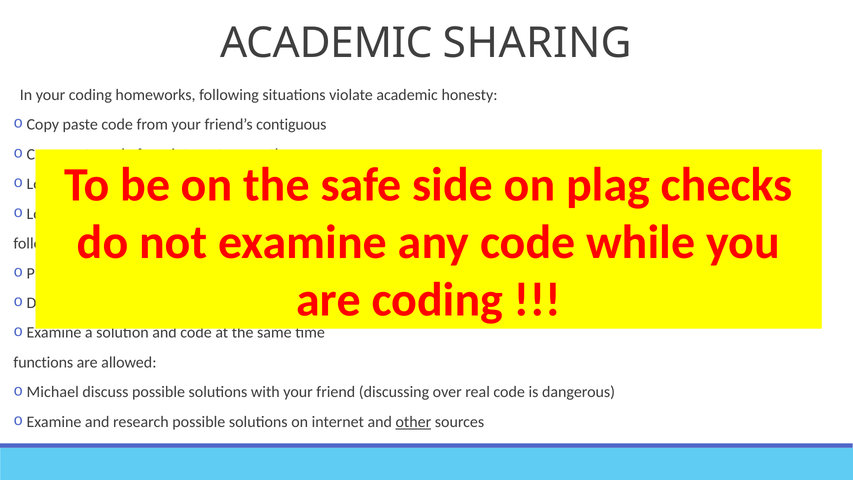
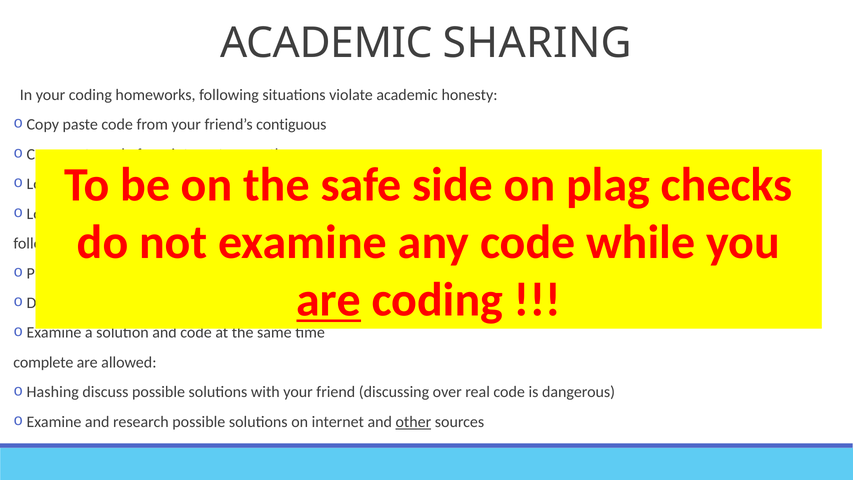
are underline: none -> present (329, 300)
functions: functions -> complete (43, 362)
Michael: Michael -> Hashing (53, 392)
